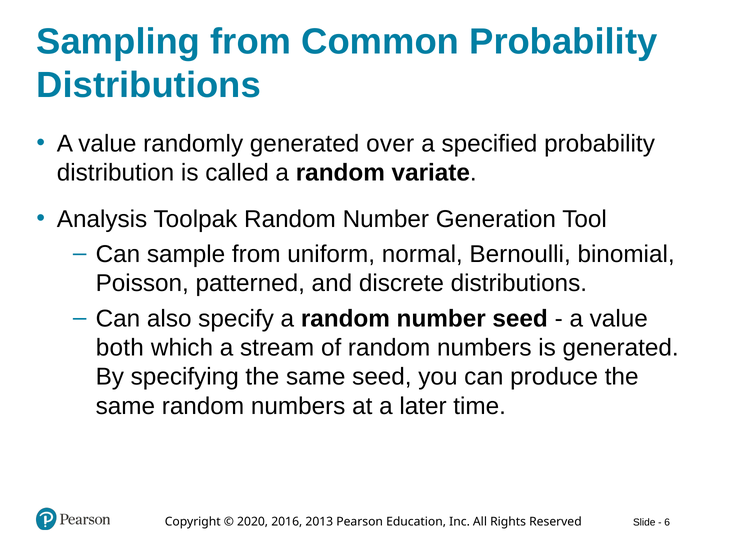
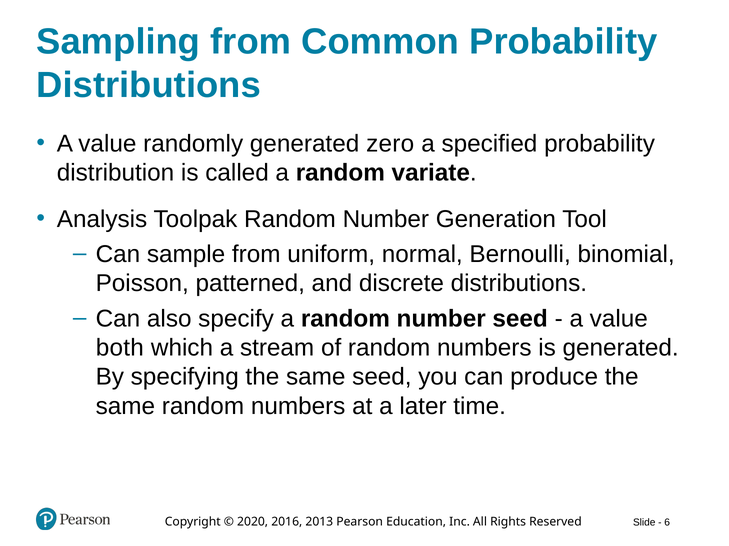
over: over -> zero (390, 144)
